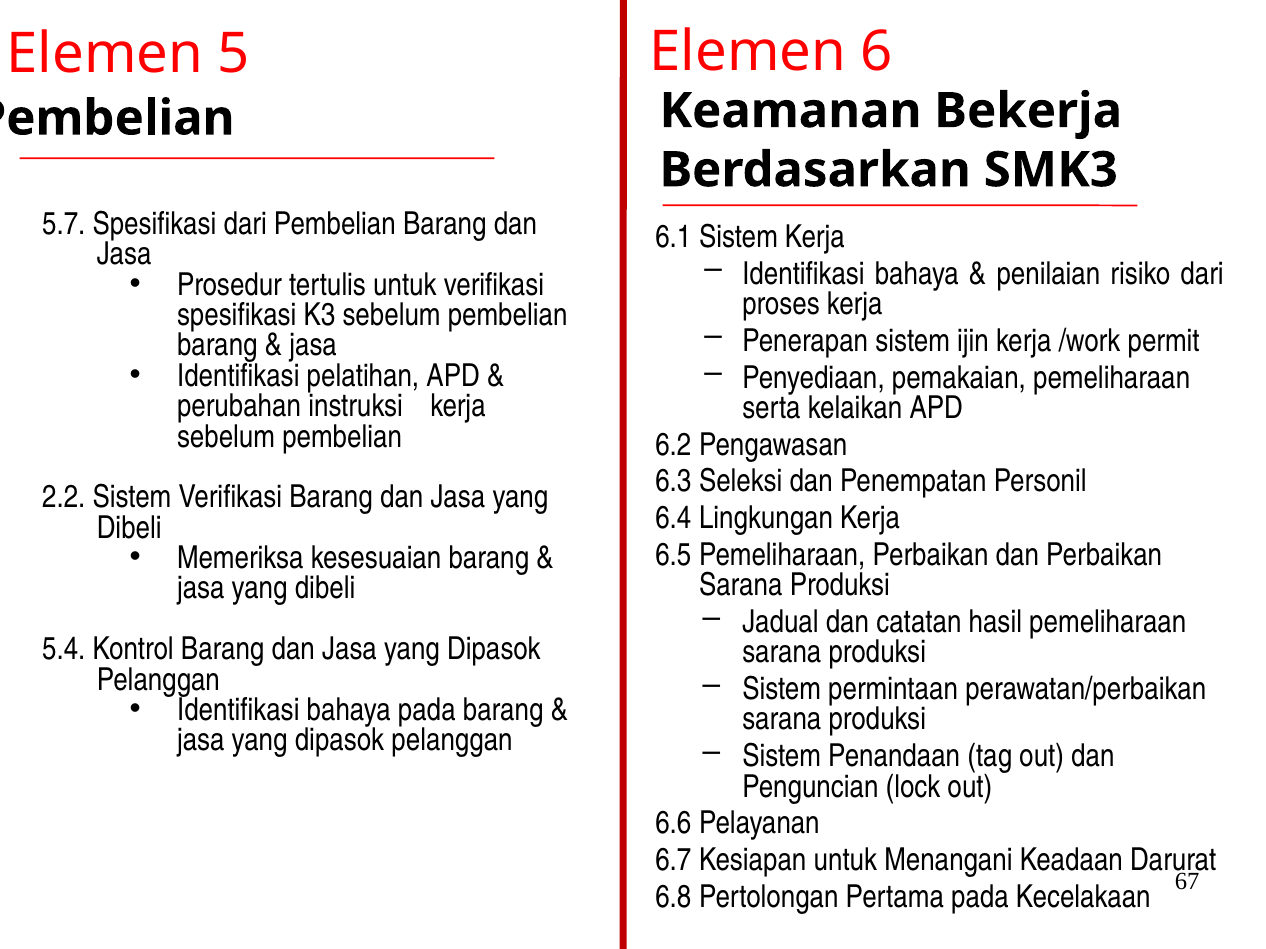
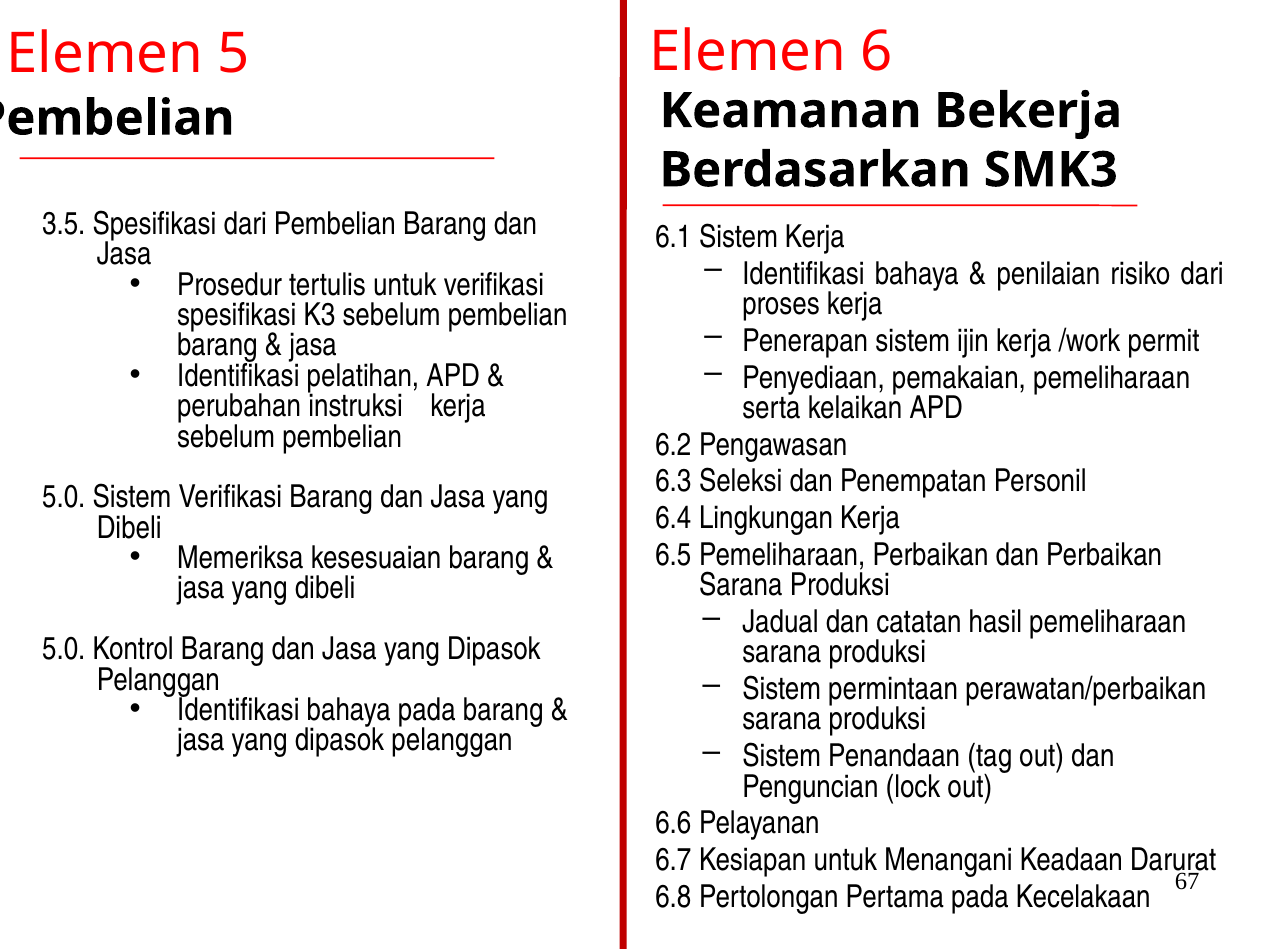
5.7: 5.7 -> 3.5 (64, 224)
2.2: 2.2 -> 5.0 (64, 498)
5.4: 5.4 -> 5.0 (64, 650)
